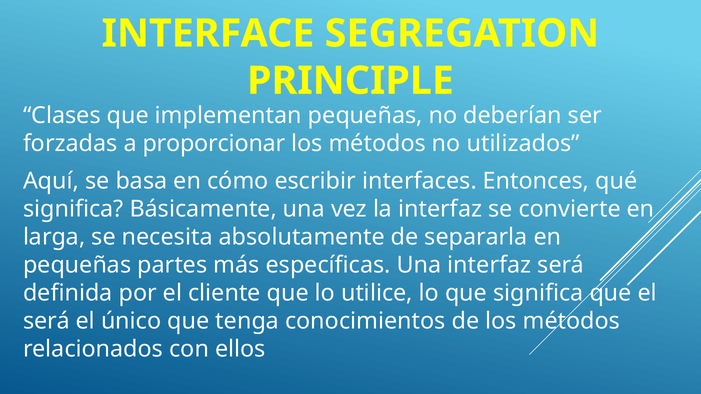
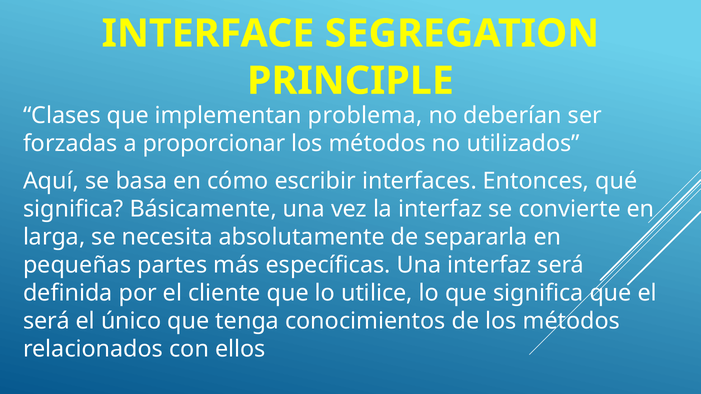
implementan pequeñas: pequeñas -> problema (365, 116)
